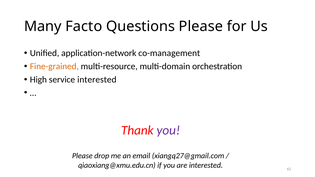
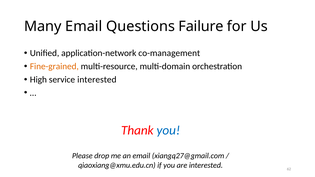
Many Facto: Facto -> Email (84, 26)
Questions Please: Please -> Failure (201, 26)
you colour: purple -> blue (168, 130)
